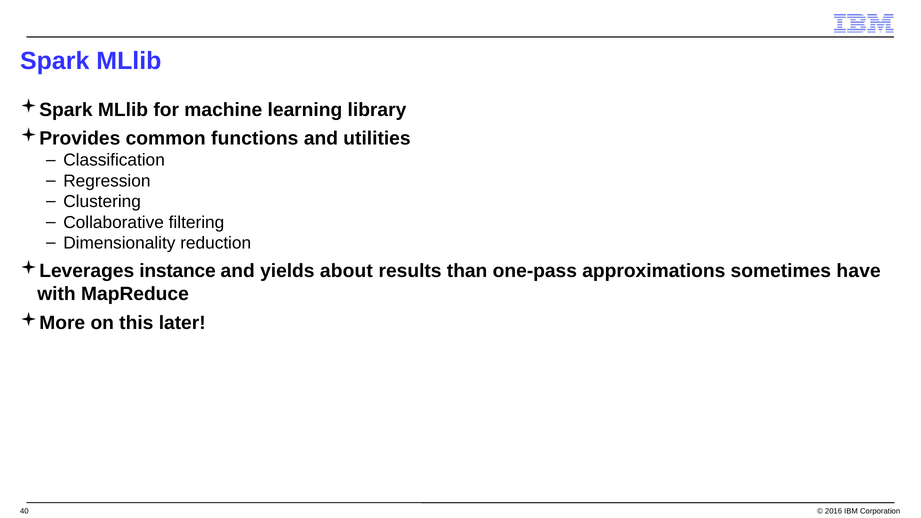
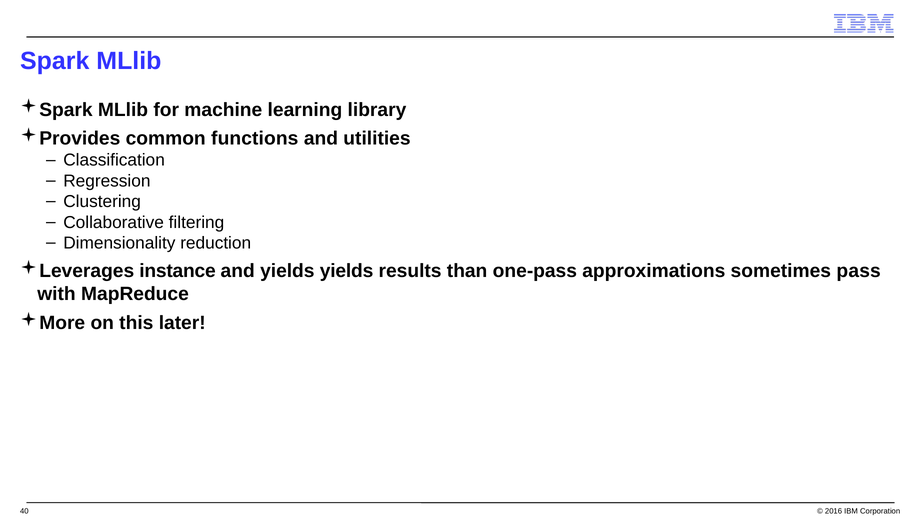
yields about: about -> yields (347, 271)
have: have -> pass (859, 271)
